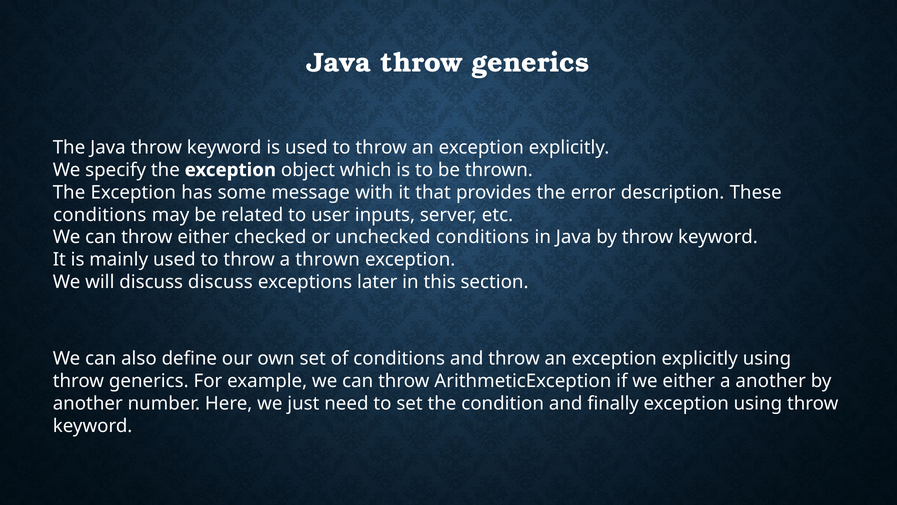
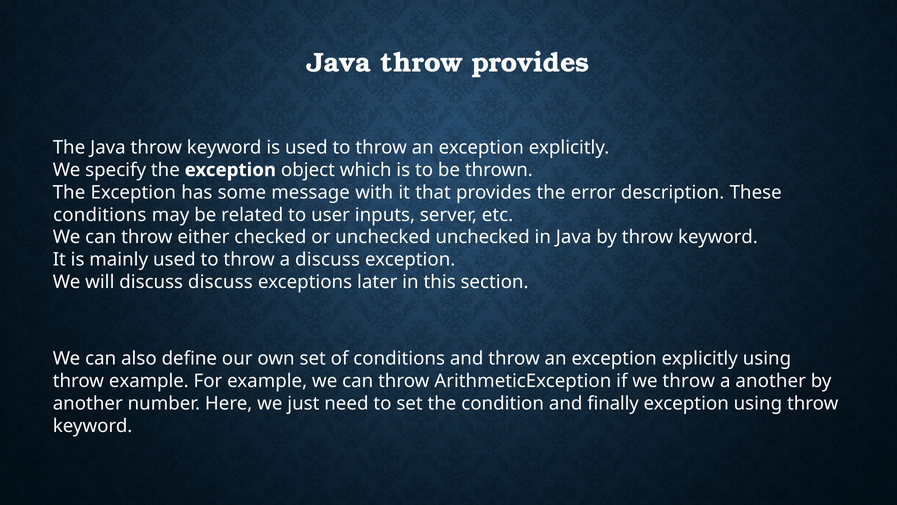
Java throw generics: generics -> provides (531, 63)
unchecked conditions: conditions -> unchecked (483, 237)
a thrown: thrown -> discuss (328, 260)
generics: generics -> example (149, 381)
we either: either -> throw (689, 381)
